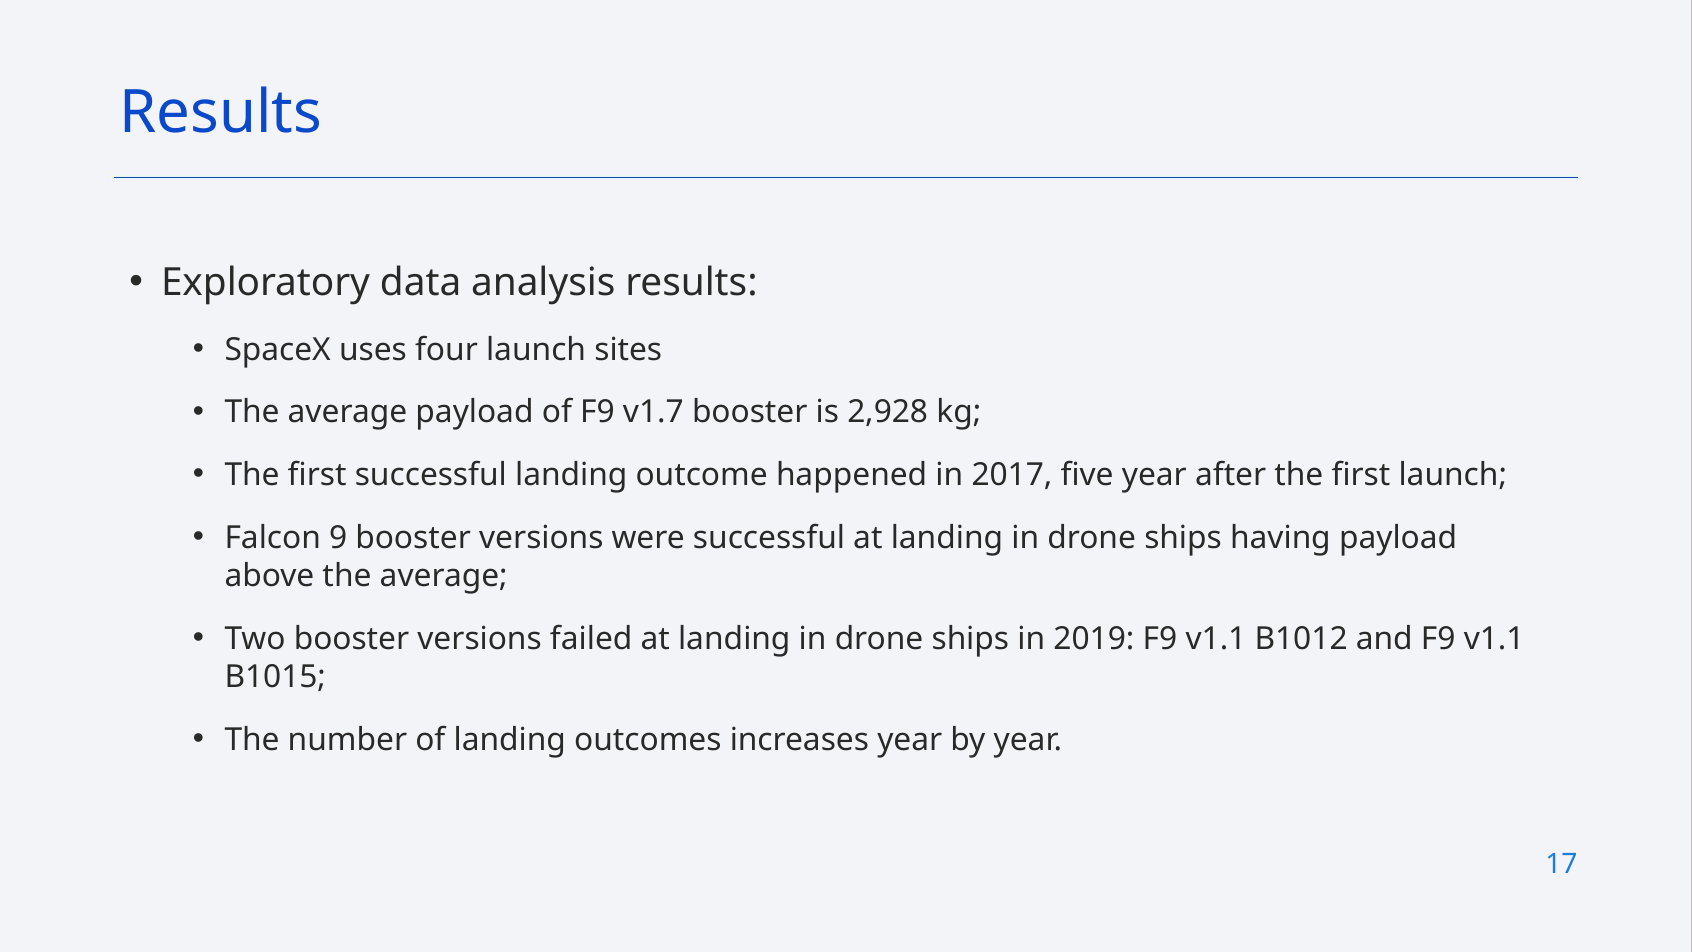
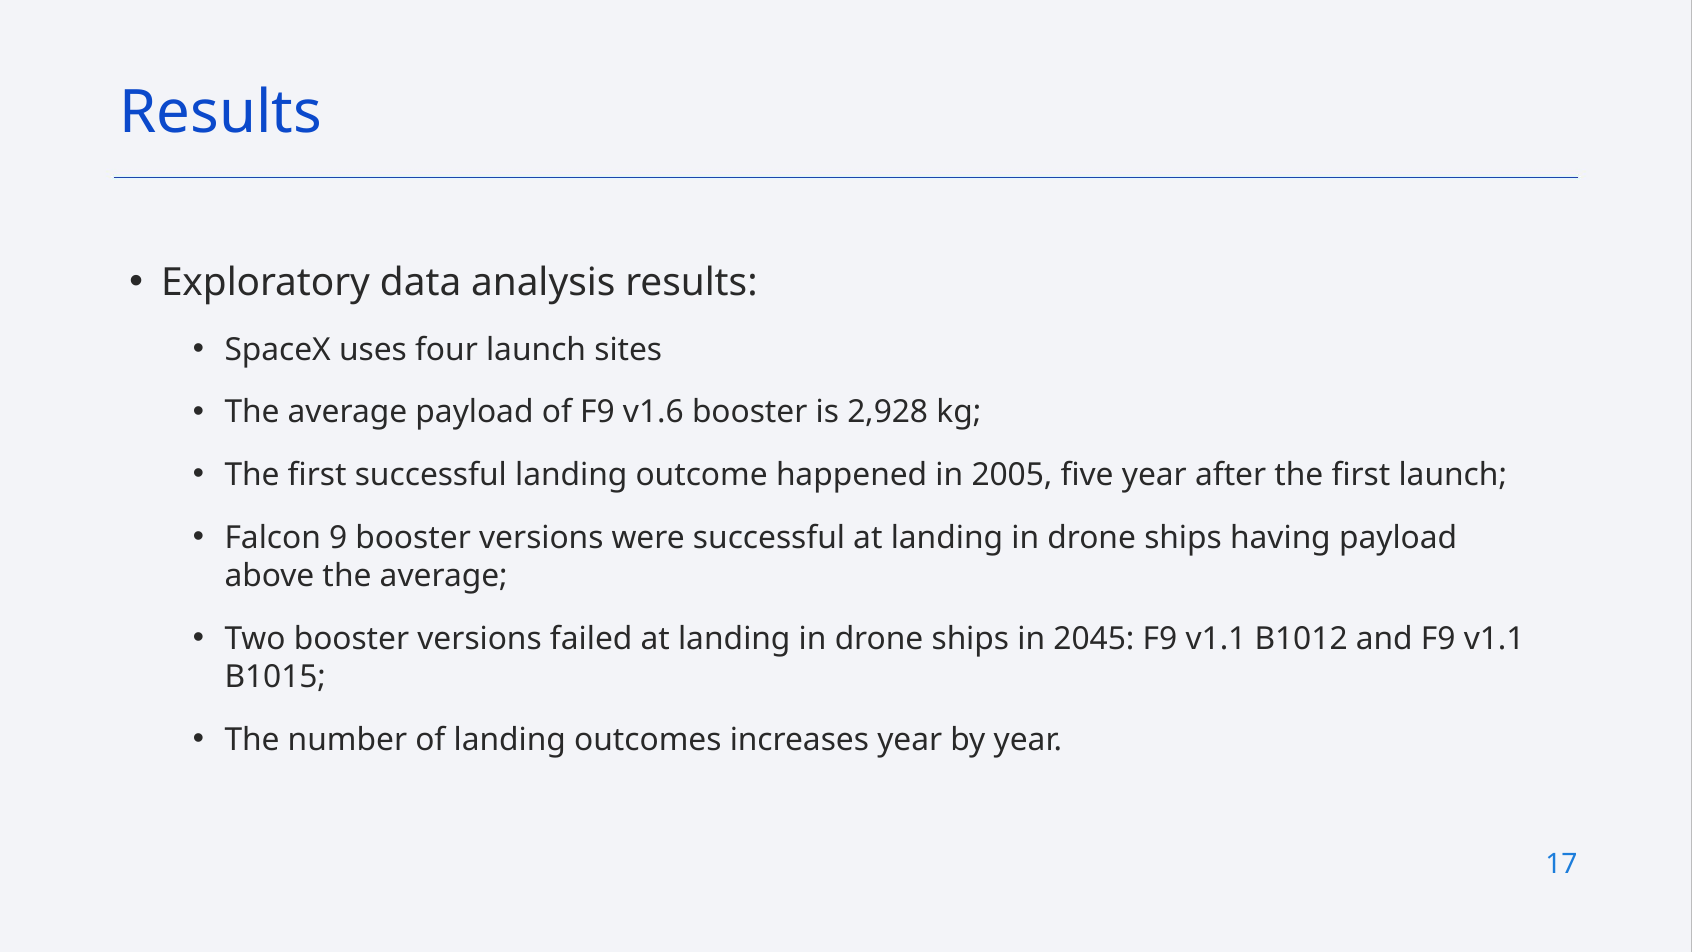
v1.7: v1.7 -> v1.6 (653, 412)
2017: 2017 -> 2005 (1012, 475)
2019: 2019 -> 2045 (1094, 639)
